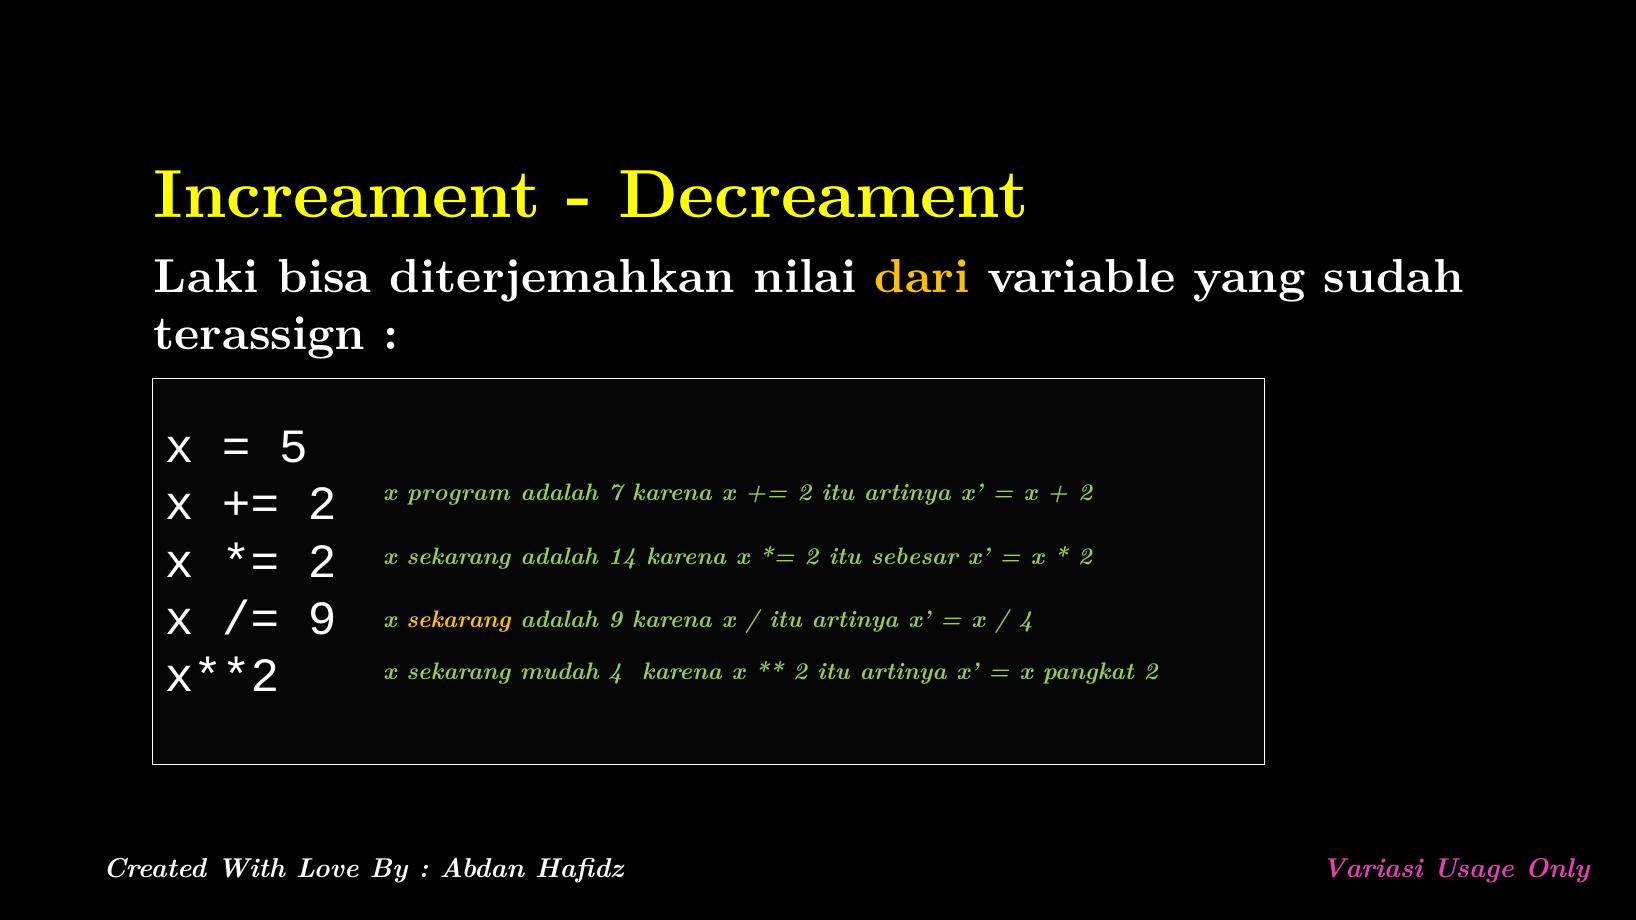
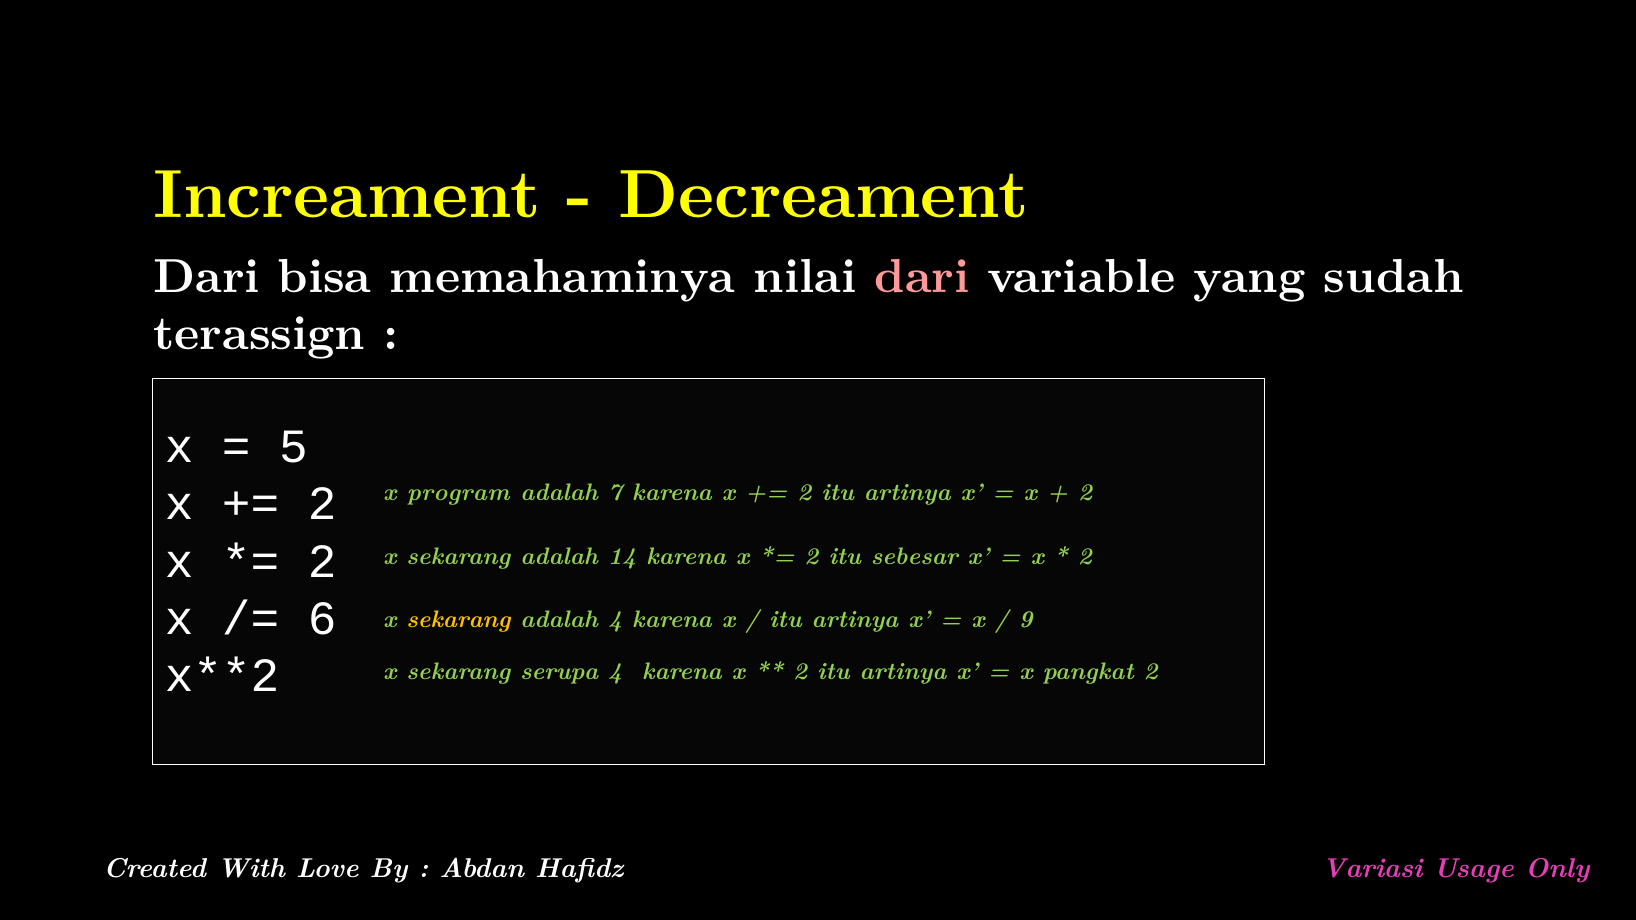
Laki: Laki -> Dari (207, 276)
diterjemahkan: diterjemahkan -> memahaminya (563, 276)
dari colour: yellow -> pink (922, 276)
9: 9 -> 6 (322, 619)
adalah 9: 9 -> 4 (615, 620)
4: 4 -> 9 (1026, 620)
mudah: mudah -> serupa (559, 672)
